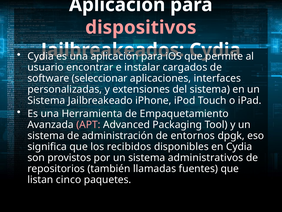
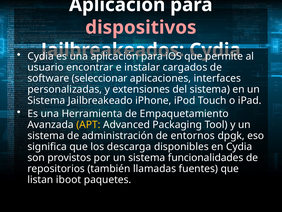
APT colour: pink -> yellow (88, 124)
recibidos: recibidos -> descarga (129, 146)
administrativos: administrativos -> funcionalidades (206, 157)
cinco: cinco -> iboot (69, 179)
